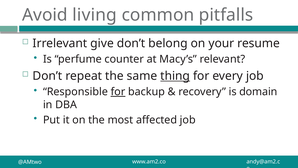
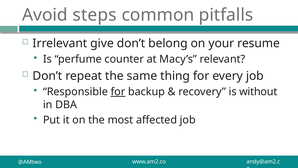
living: living -> steps (95, 15)
thing underline: present -> none (175, 76)
domain: domain -> without (258, 92)
